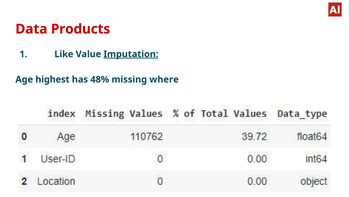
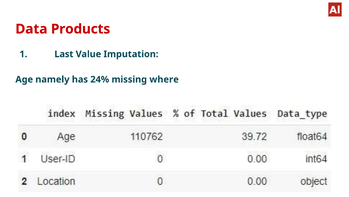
Like: Like -> Last (64, 54)
Imputation underline: present -> none (131, 54)
highest: highest -> namely (52, 79)
48%: 48% -> 24% (100, 79)
